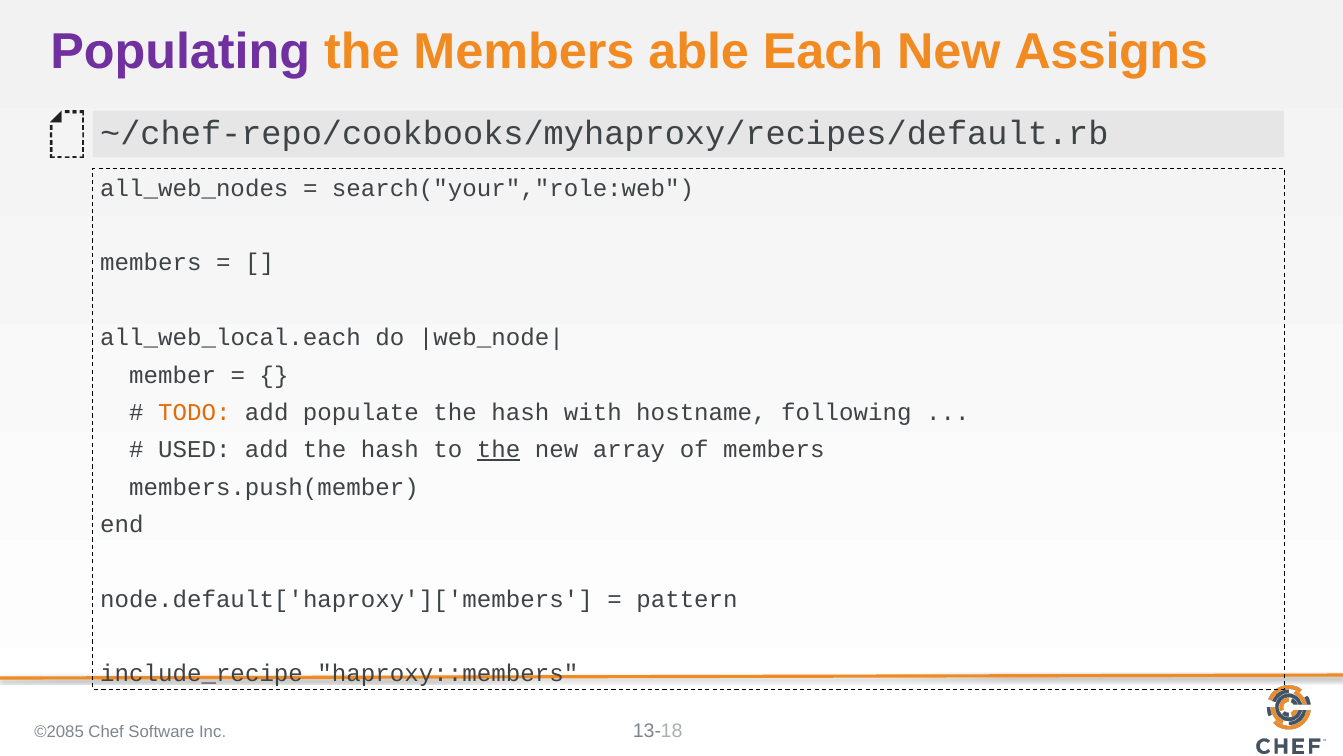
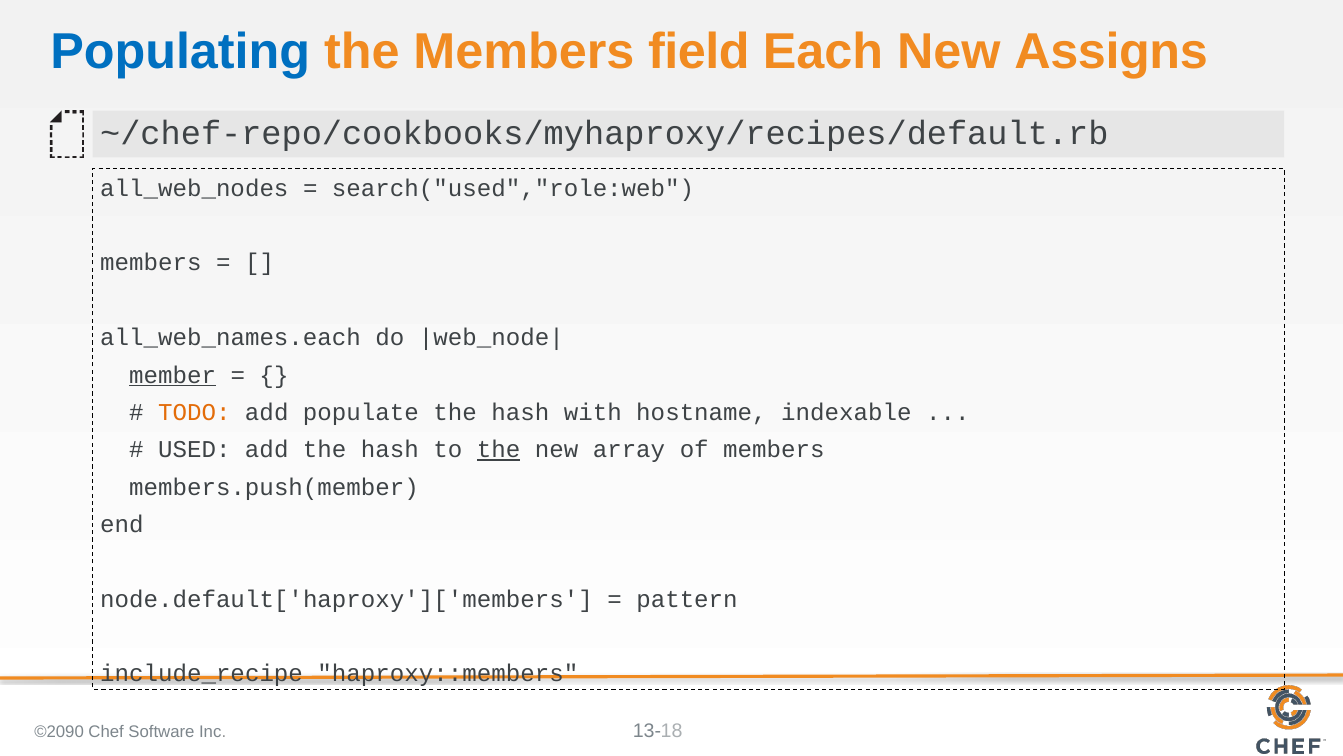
Populating colour: purple -> blue (180, 52)
able: able -> field (699, 52)
search("your","role:web: search("your","role:web -> search("used","role:web (513, 188)
all_web_local.each: all_web_local.each -> all_web_names.each (231, 337)
member underline: none -> present (173, 375)
following: following -> indexable (846, 412)
©2085: ©2085 -> ©2090 (59, 731)
